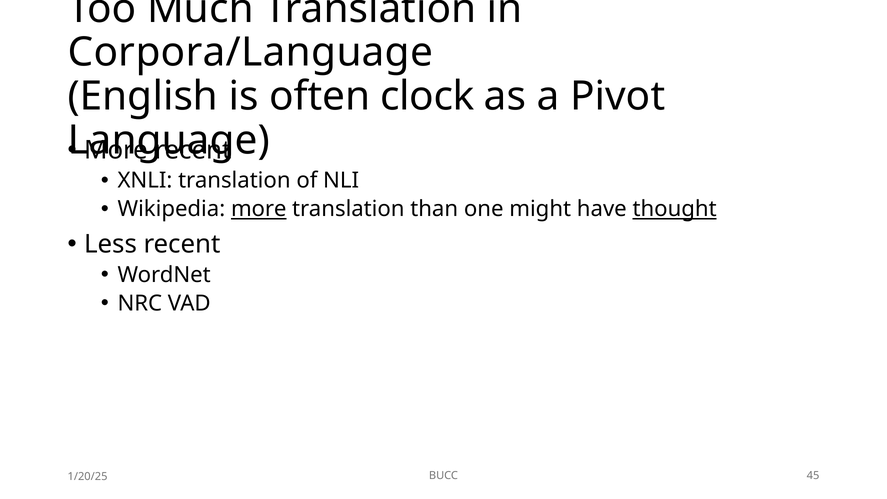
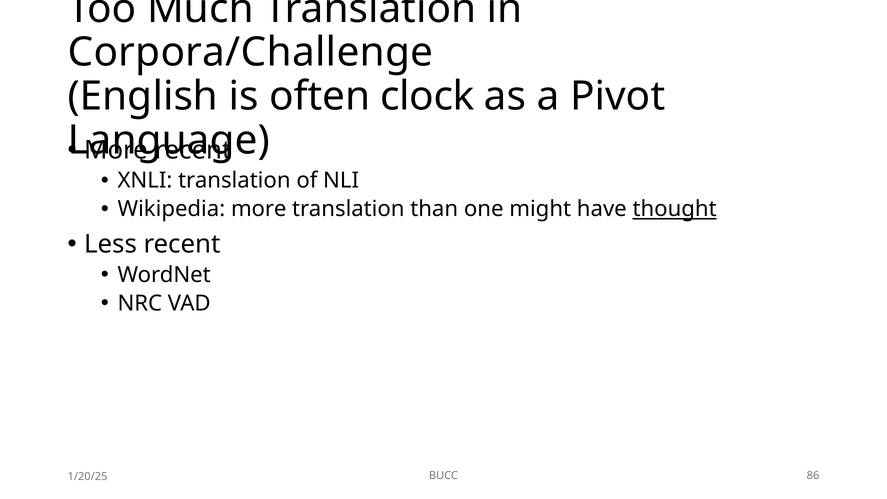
Corpora/Language: Corpora/Language -> Corpora/Challenge (250, 53)
more underline: present -> none (259, 209)
45: 45 -> 86 (813, 476)
